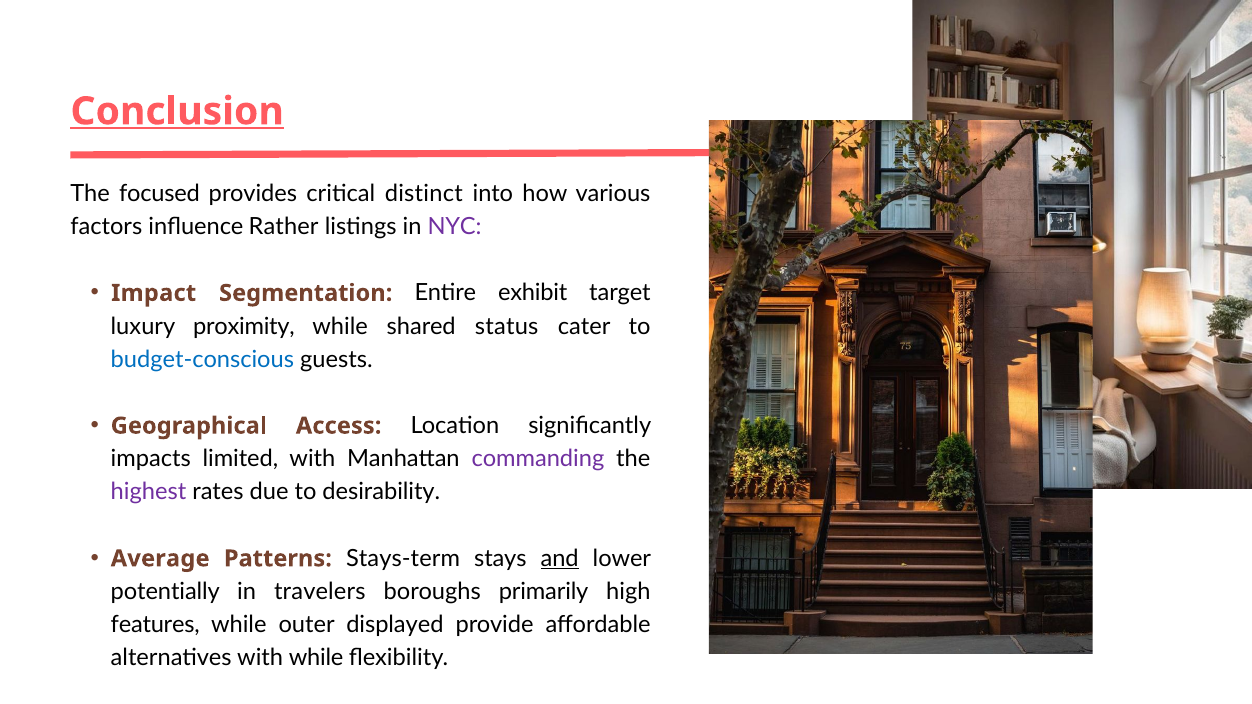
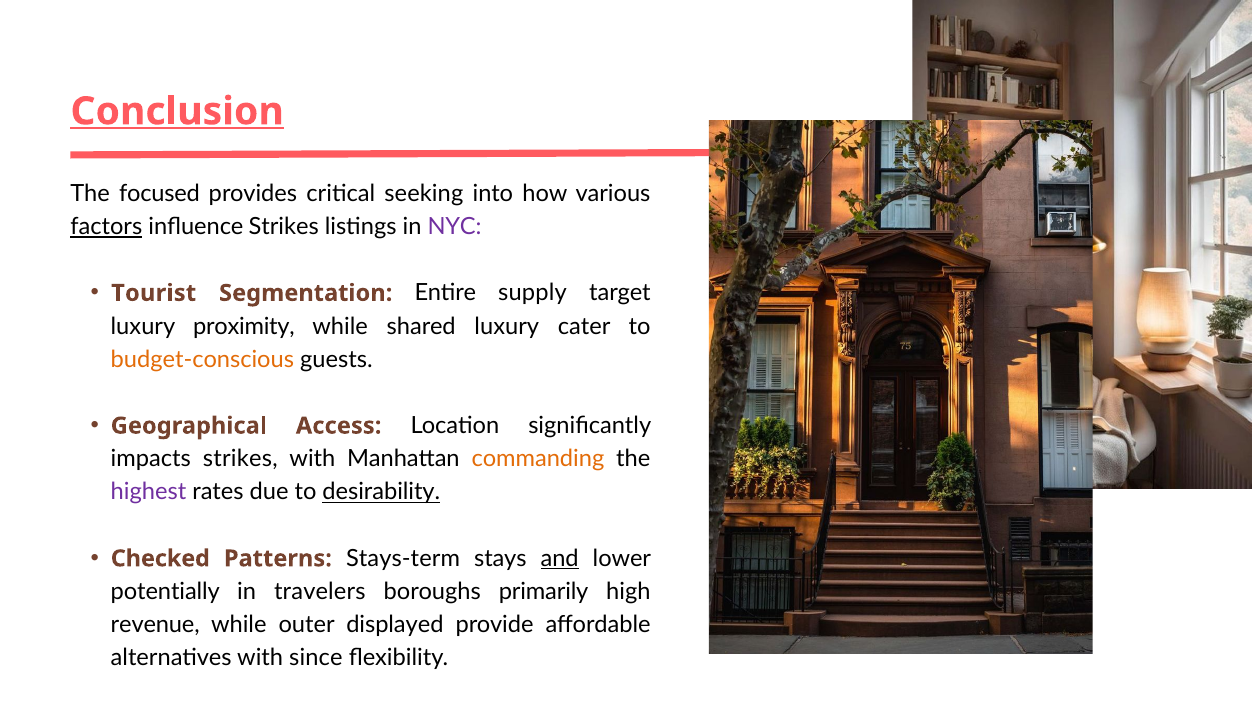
distinct: distinct -> seeking (424, 194)
factors underline: none -> present (106, 227)
influence Rather: Rather -> Strikes (284, 227)
Impact: Impact -> Tourist (154, 293)
exhibit: exhibit -> supply (532, 293)
shared status: status -> luxury (507, 326)
budget-conscious colour: blue -> orange (202, 360)
impacts limited: limited -> strikes (240, 459)
commanding colour: purple -> orange (538, 459)
desirability underline: none -> present (381, 492)
Average: Average -> Checked (160, 559)
features: features -> revenue (155, 625)
with while: while -> since (316, 658)
